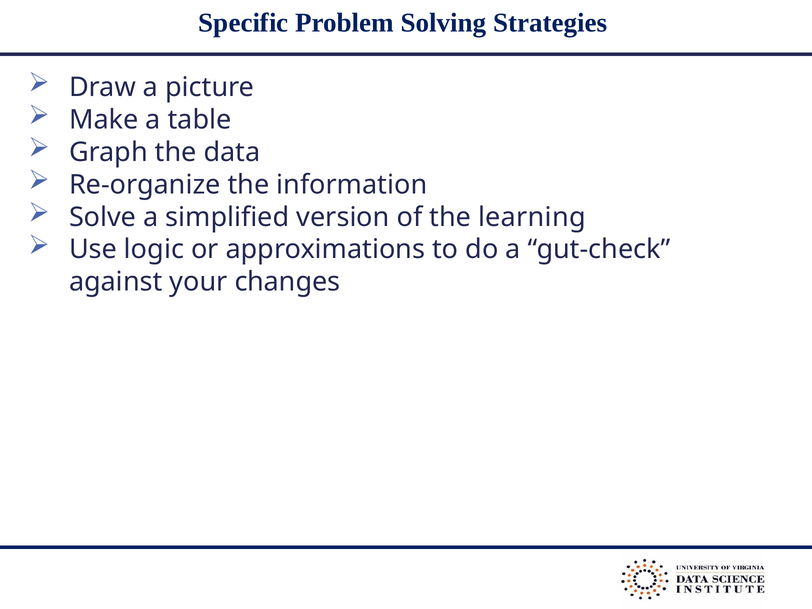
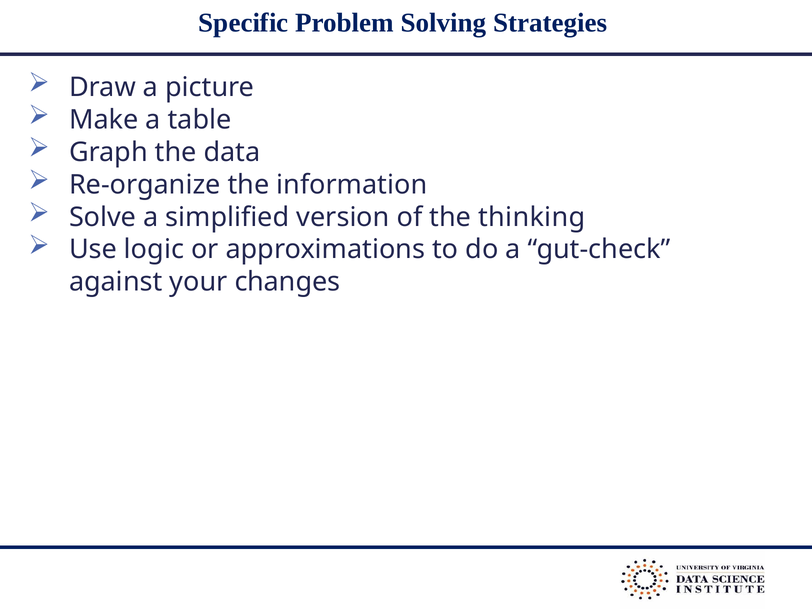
learning: learning -> thinking (532, 217)
